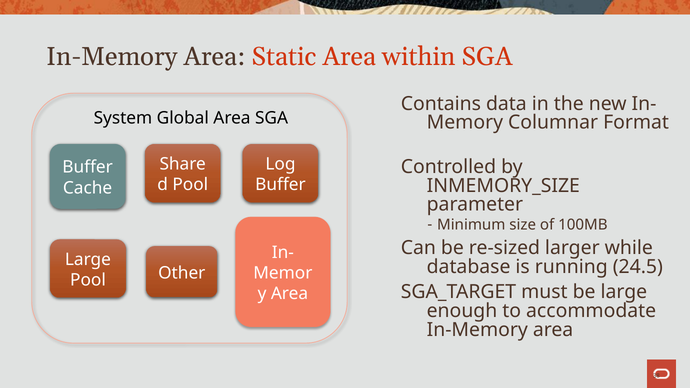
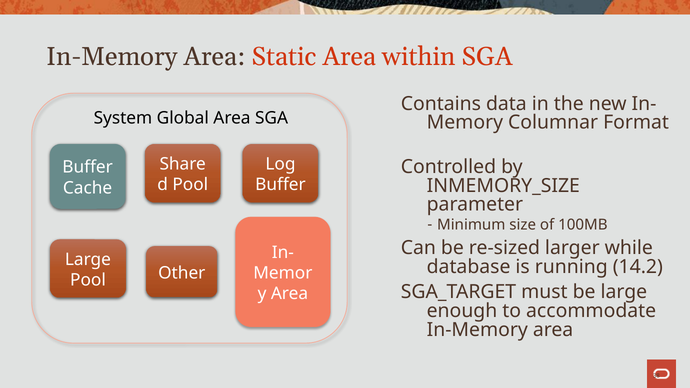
24.5: 24.5 -> 14.2 (638, 267)
